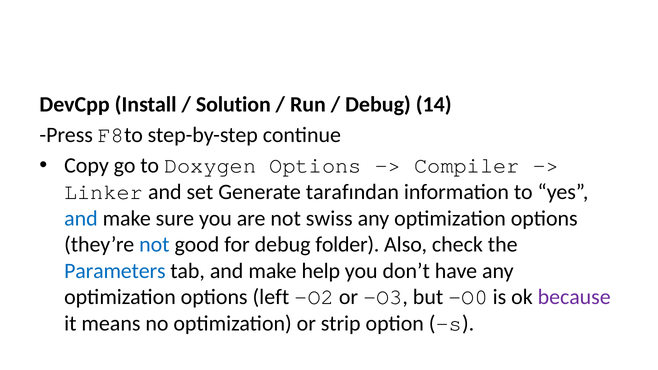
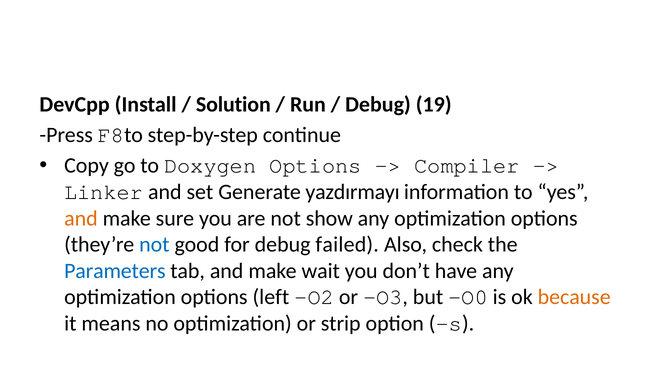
14: 14 -> 19 (434, 104)
tarafından: tarafından -> yazdırmayı (353, 192)
and colour: blue -> orange (81, 218)
swiss: swiss -> show (329, 218)
folder: folder -> failed (347, 245)
help: help -> wait (321, 271)
because colour: purple -> orange (574, 297)
